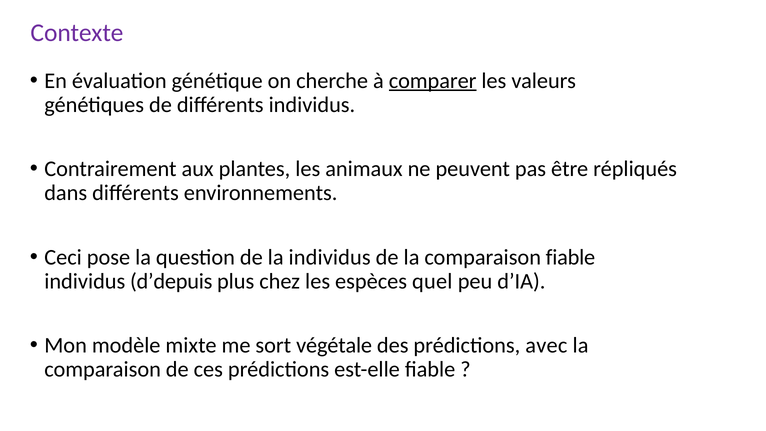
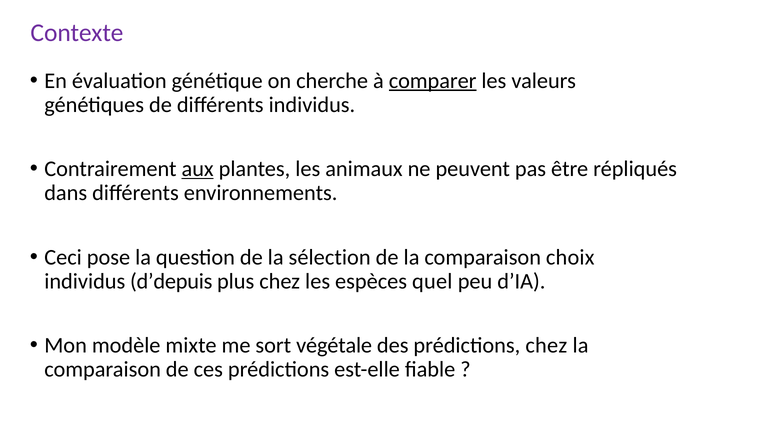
aux underline: none -> present (198, 169)
la individus: individus -> sélection (330, 257)
comparaison fiable: fiable -> choix (570, 257)
prédictions avec: avec -> chez (546, 345)
